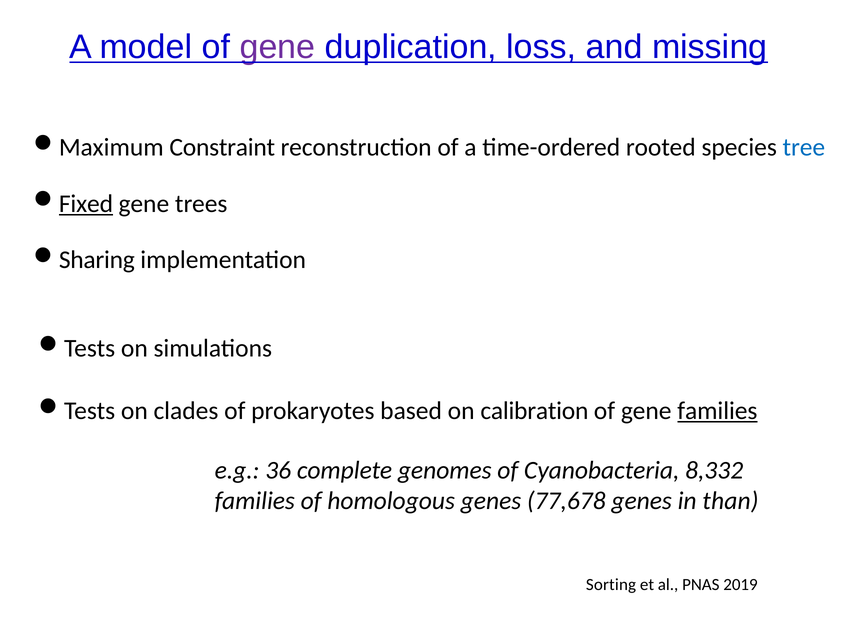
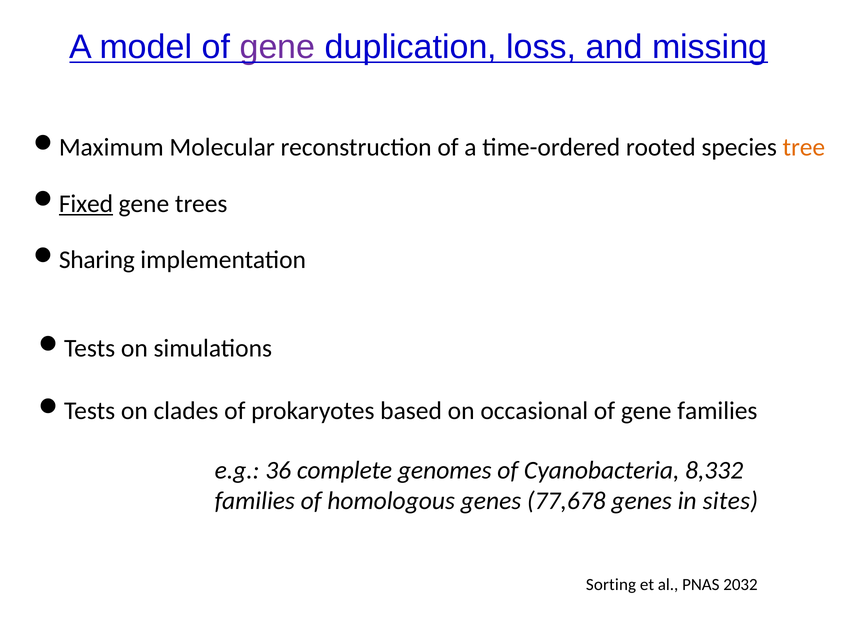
Constraint: Constraint -> Molecular (222, 148)
tree colour: blue -> orange (804, 148)
calibration: calibration -> occasional (534, 411)
families underline: present -> none (717, 411)
than: than -> sites (730, 501)
2019: 2019 -> 2032 (740, 584)
